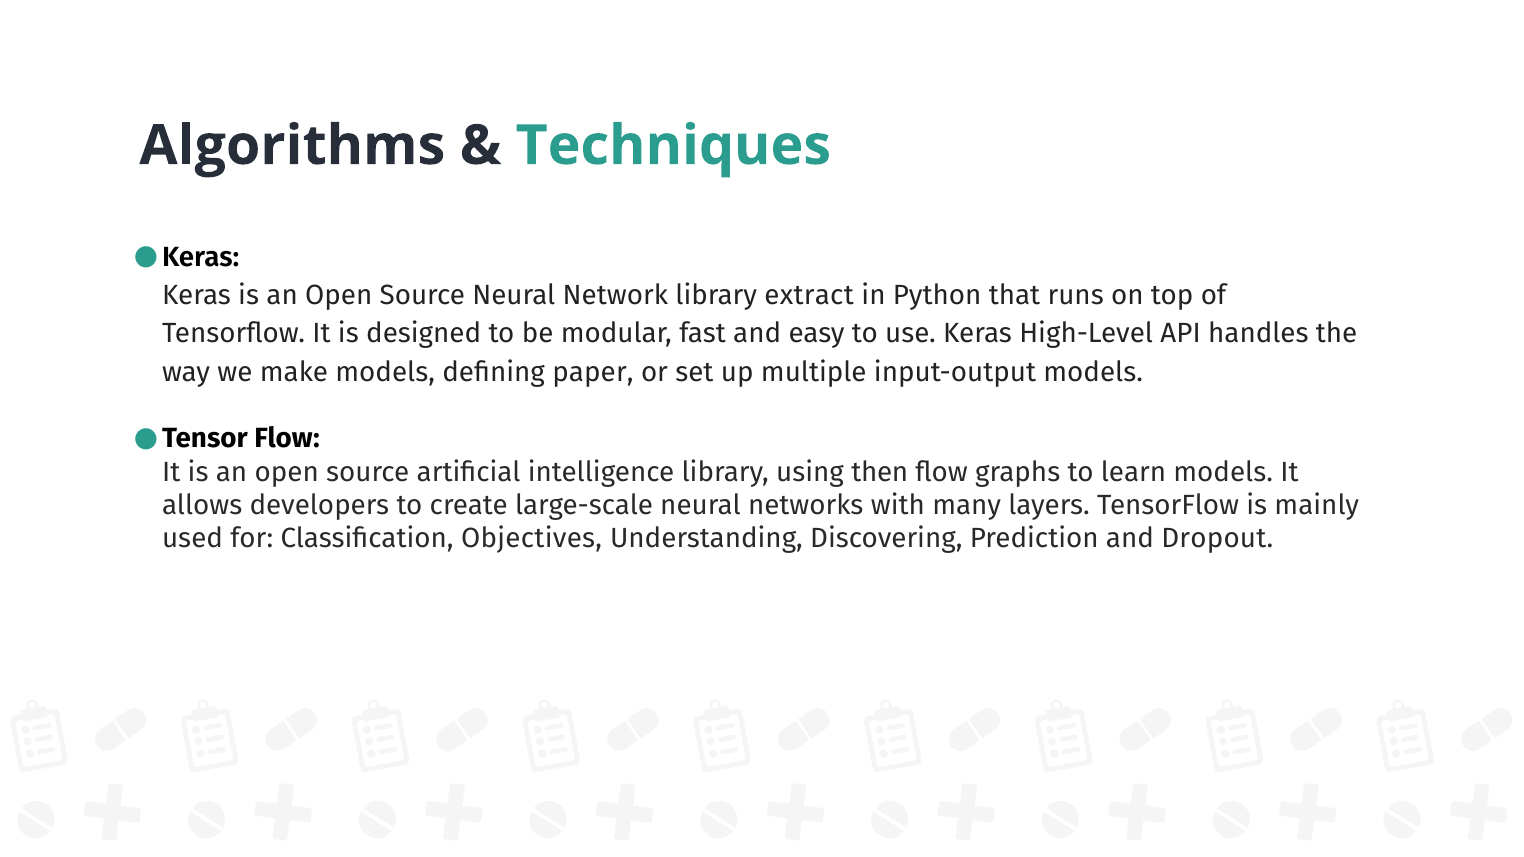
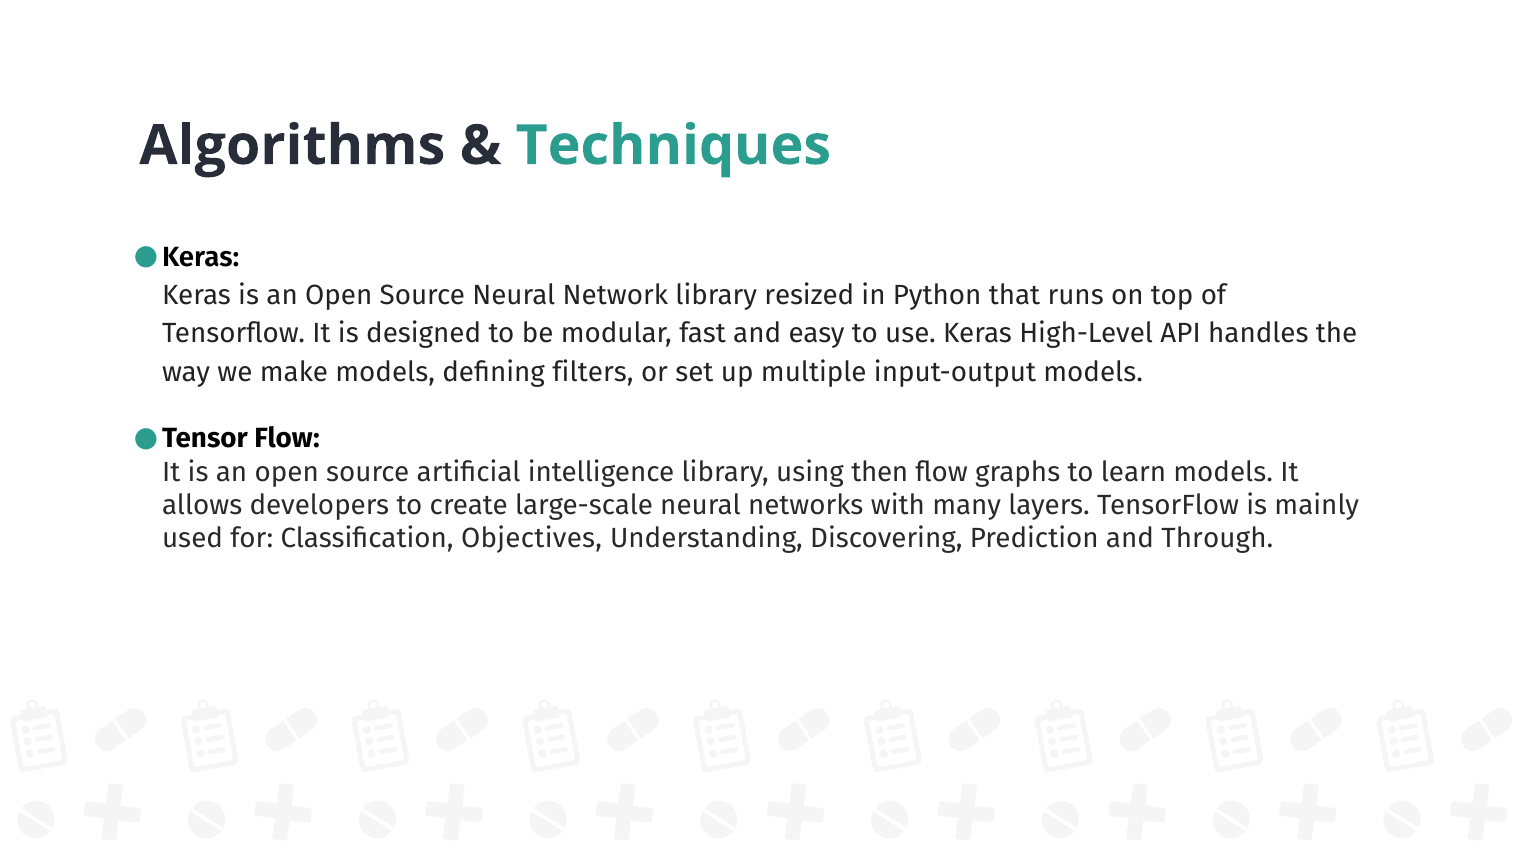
extract: extract -> resized (809, 295)
paper: paper -> filters (593, 372)
Dropout: Dropout -> Through (1217, 539)
